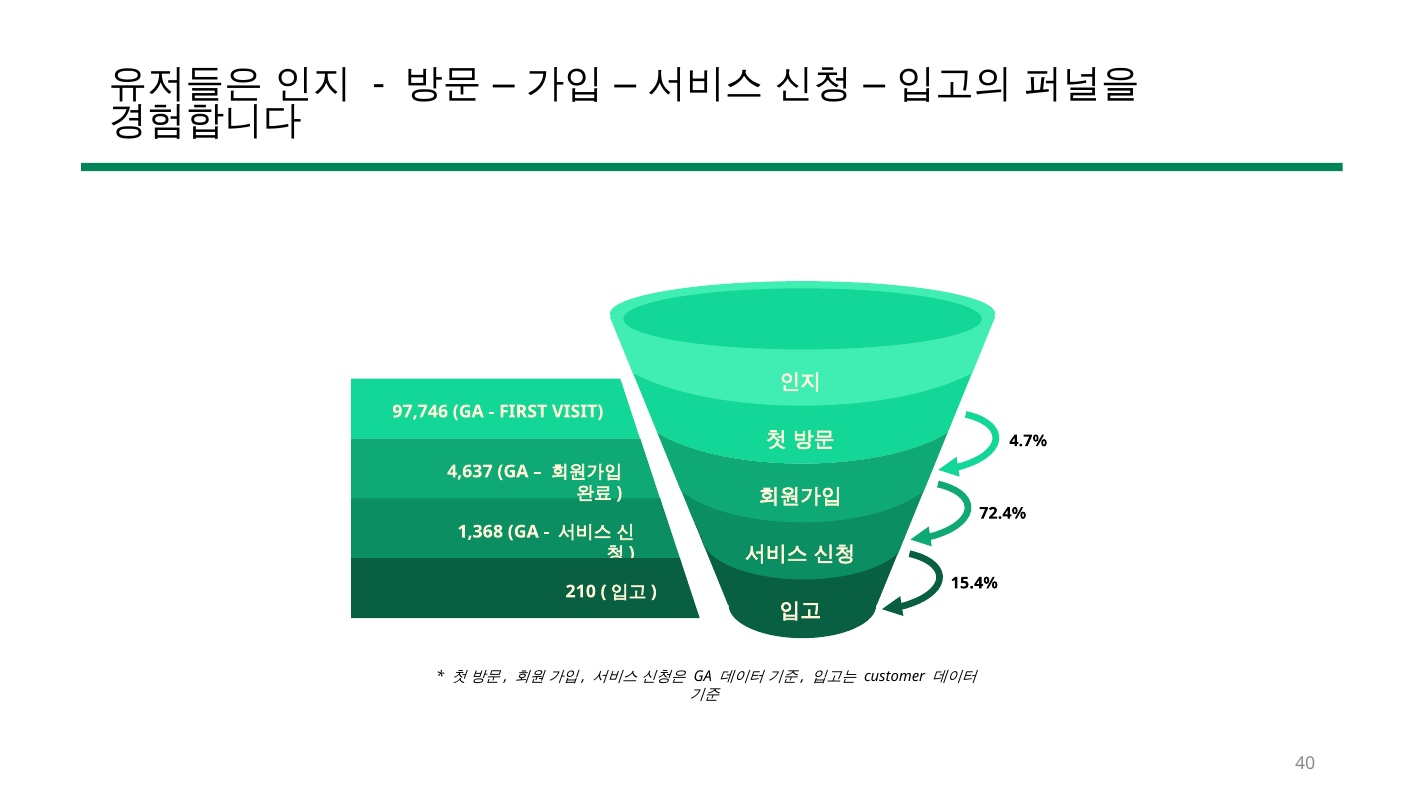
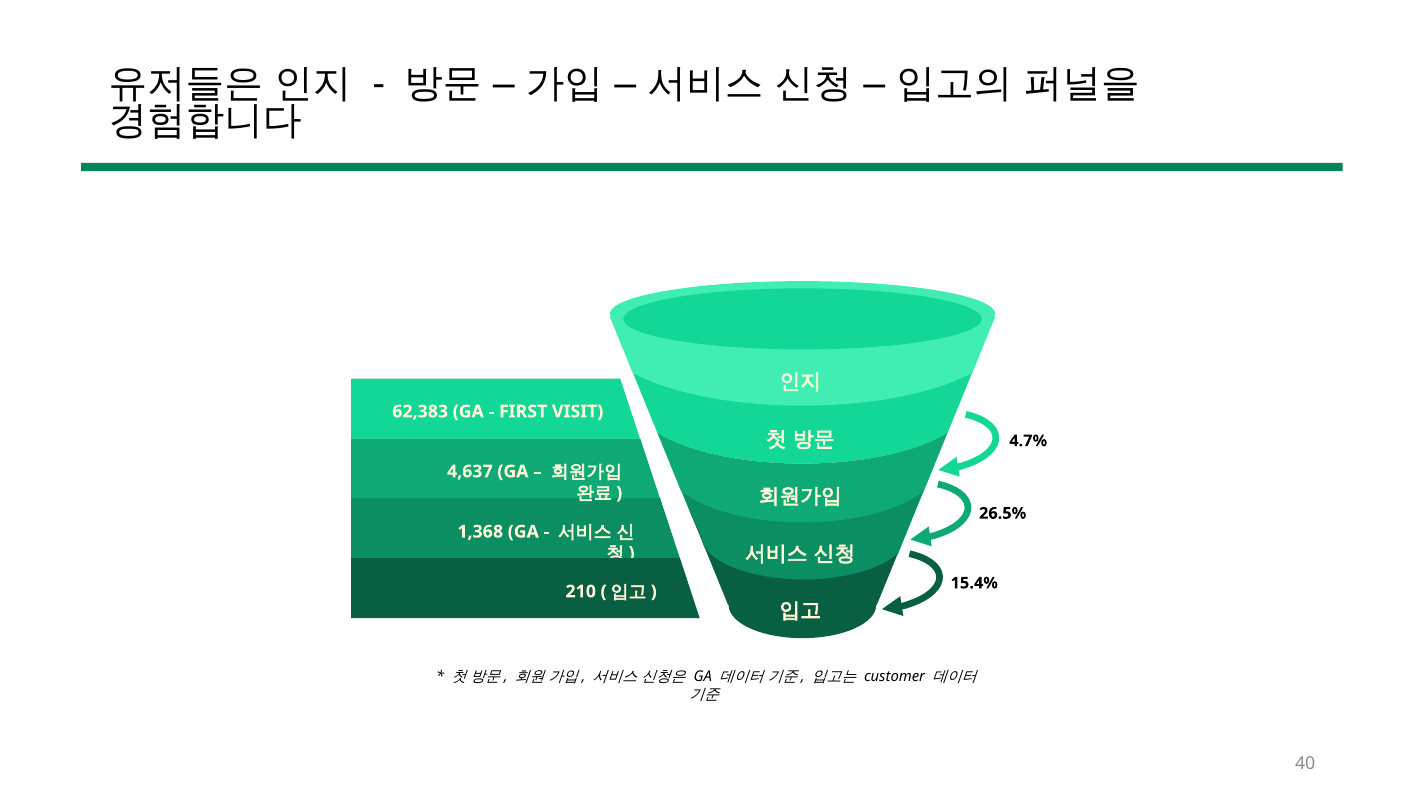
97,746: 97,746 -> 62,383 (420, 412)
72.4%: 72.4% -> 26.5% (1003, 513)
